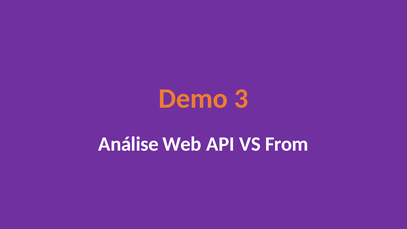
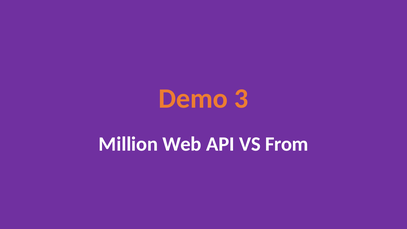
Análise: Análise -> Million (128, 144)
